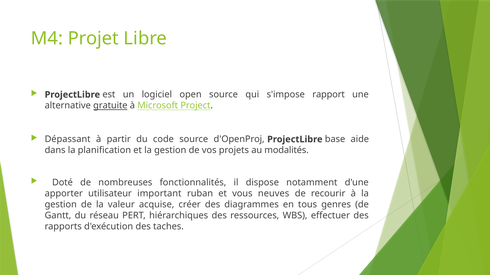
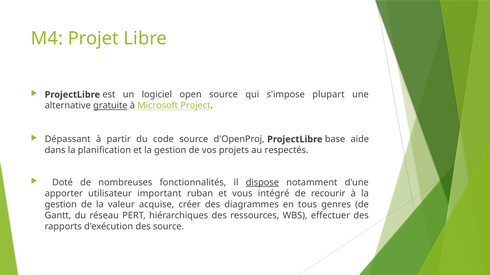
rapport: rapport -> plupart (328, 95)
modalités: modalités -> respectés (286, 151)
dispose underline: none -> present (262, 183)
neuves: neuves -> intégré (274, 194)
des taches: taches -> source (169, 227)
